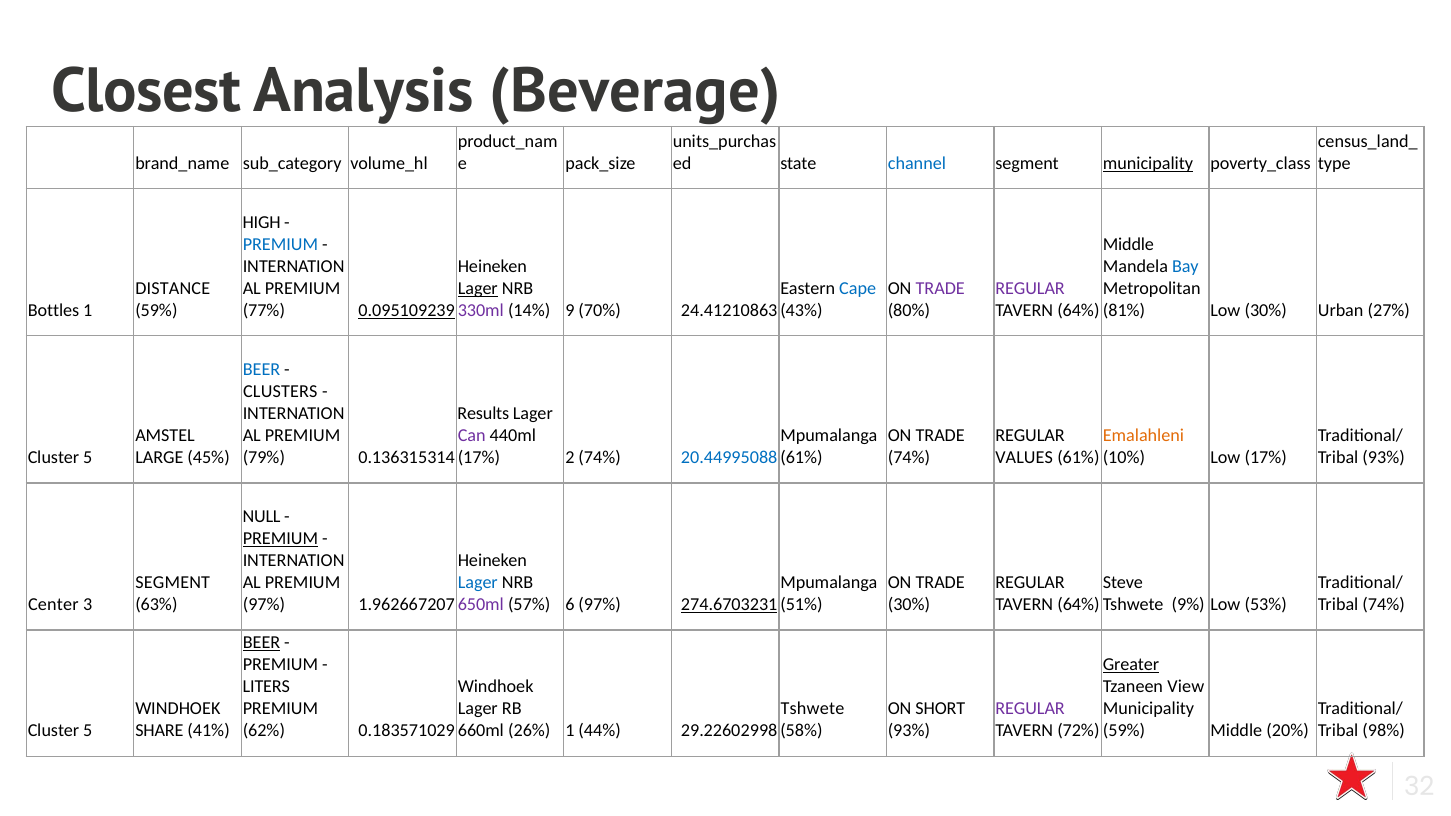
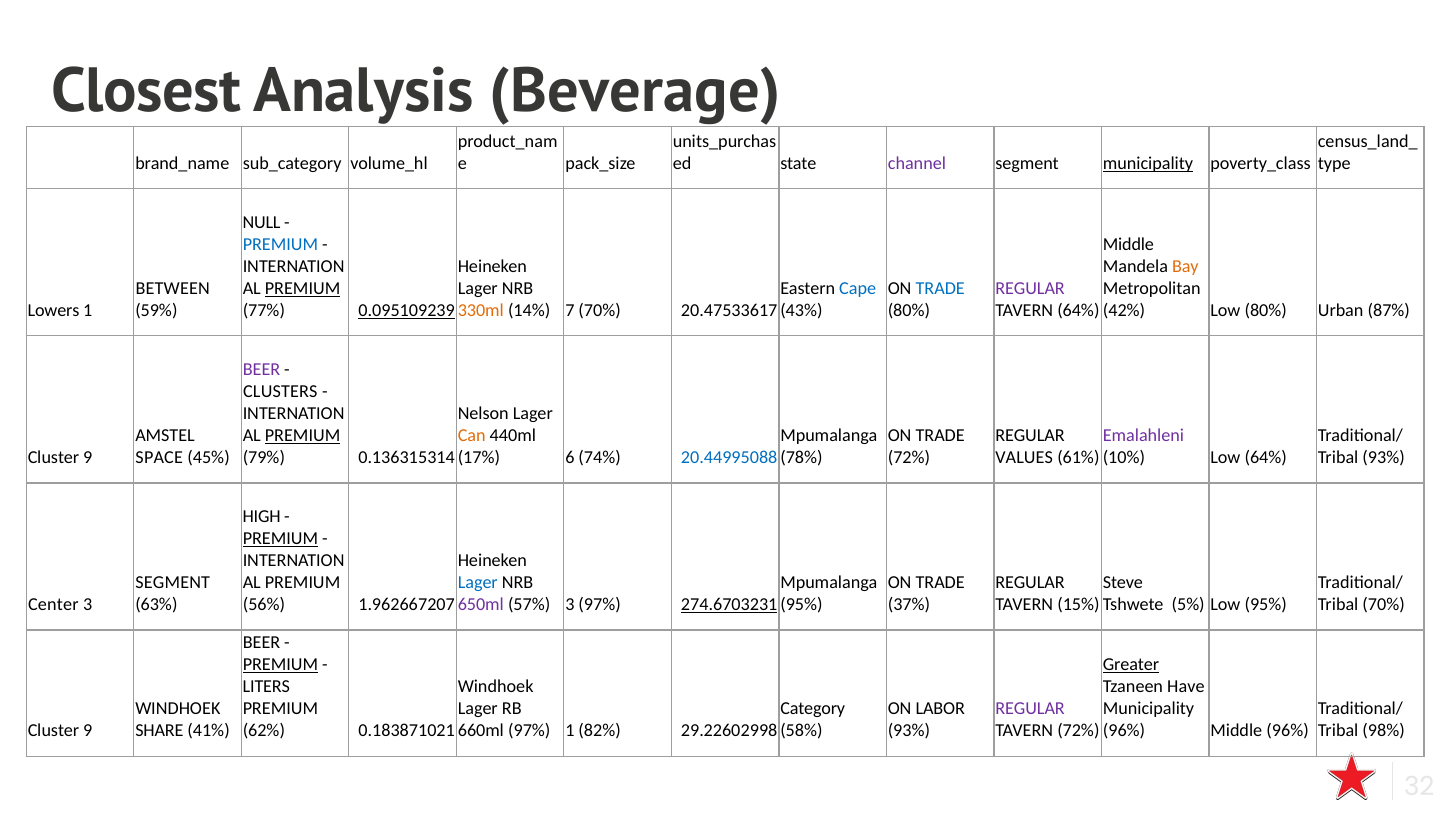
channel colour: blue -> purple (917, 163)
HIGH: HIGH -> NULL (262, 222)
Bay colour: blue -> orange (1185, 266)
DISTANCE: DISTANCE -> BETWEEN (173, 288)
PREMIUM underline: none -> present (303, 288)
Lager underline: present -> none (478, 288)
TRADE colour: purple -> blue (940, 288)
Bottles: Bottles -> Lowers (54, 311)
330ml colour: purple -> orange (481, 311)
9: 9 -> 7 (570, 311)
24.41210863: 24.41210863 -> 20.47533617 (729, 311)
81%: 81% -> 42% (1124, 311)
Low 30%: 30% -> 80% (1266, 311)
27%: 27% -> 87% (1389, 311)
BEER colour: blue -> purple (261, 369)
Results: Results -> Nelson (483, 414)
PREMIUM underline: none -> present (303, 436)
Can colour: purple -> orange (472, 436)
Emalahleni colour: orange -> purple (1143, 436)
5: 5 -> 9 (88, 458)
LARGE: LARGE -> SPACE (159, 458)
2: 2 -> 6 (570, 458)
61%: 61% -> 78% (801, 458)
74%: 74% -> 72% (909, 458)
Low 17%: 17% -> 64% (1266, 458)
NULL: NULL -> HIGH (262, 517)
97%: 97% -> 56% (264, 605)
57% 6: 6 -> 3 (570, 605)
51%: 51% -> 95% (801, 605)
30%: 30% -> 37% (909, 605)
64%: 64% -> 15% (1078, 605)
9%: 9% -> 5% (1188, 605)
Low 53%: 53% -> 95% (1266, 605)
74%: 74% -> 70% (1384, 605)
BEER underline: present -> none (261, 643)
PREMIUM underline: none -> present (280, 665)
View: View -> Have (1186, 687)
Tshwete: Tshwete -> Category (813, 709)
SHORT: SHORT -> LABOR (940, 709)
5: 5 -> 9 (88, 731)
0.183571029: 0.183571029 -> 0.183871021 (407, 731)
660ml 26%: 26% -> 97% (529, 731)
44%: 44% -> 82% (600, 731)
59%: 59% -> 96% (1124, 731)
Middle 20%: 20% -> 96% (1288, 731)
